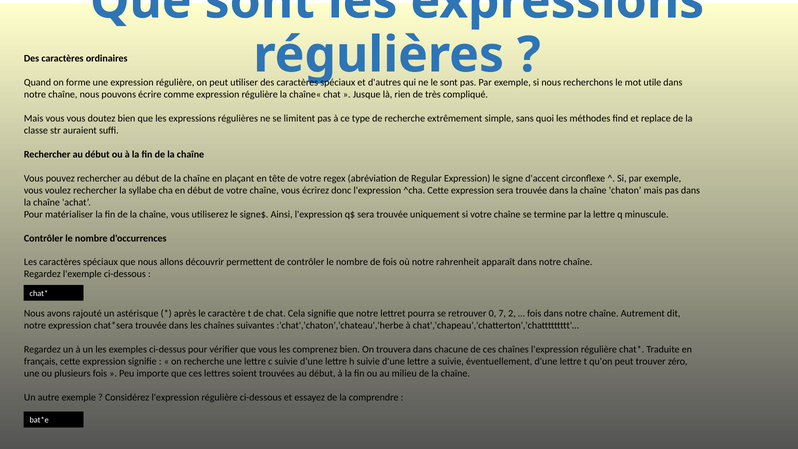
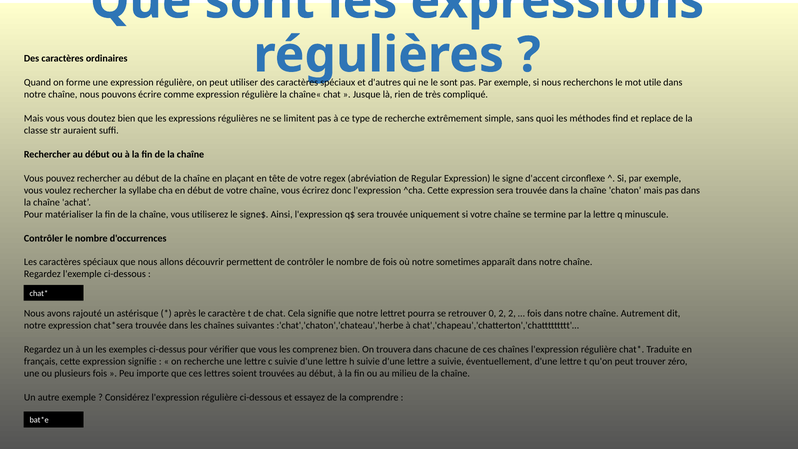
rahrenheit: rahrenheit -> sometimes (458, 262)
0 7: 7 -> 2 (502, 314)
